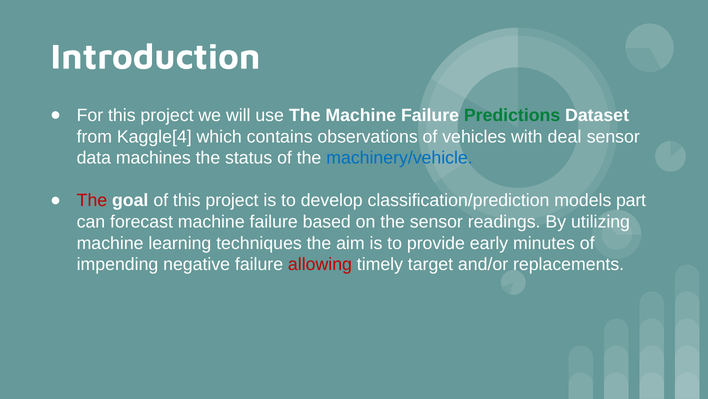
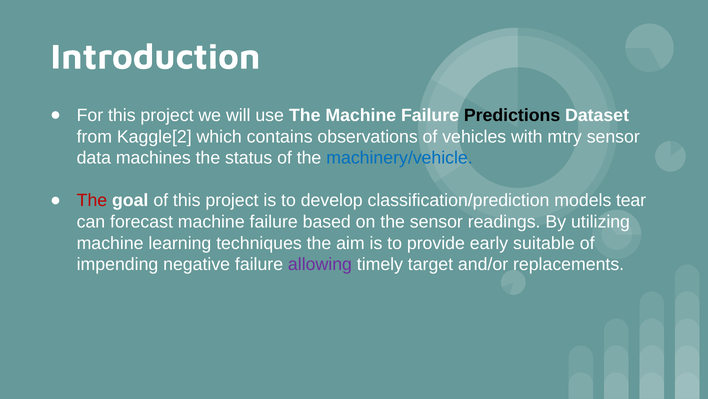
Predictions colour: green -> black (512, 115)
Kaggle[4: Kaggle[4 -> Kaggle[2 (154, 137)
deal: deal -> mtry (565, 137)
part: part -> tear (631, 200)
minutes: minutes -> suitable (544, 243)
allowing colour: red -> purple (320, 264)
